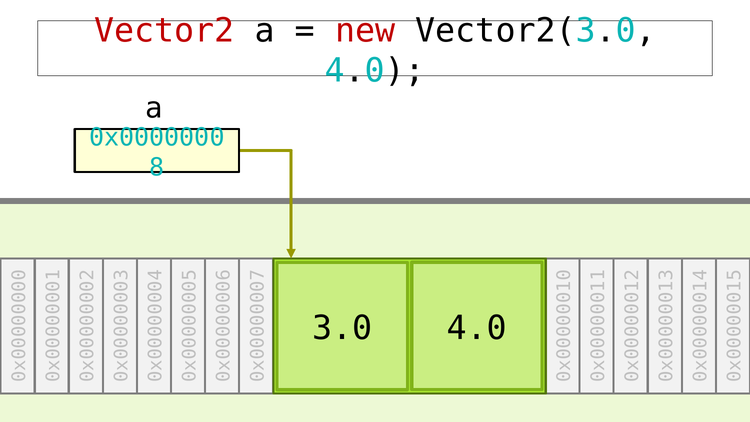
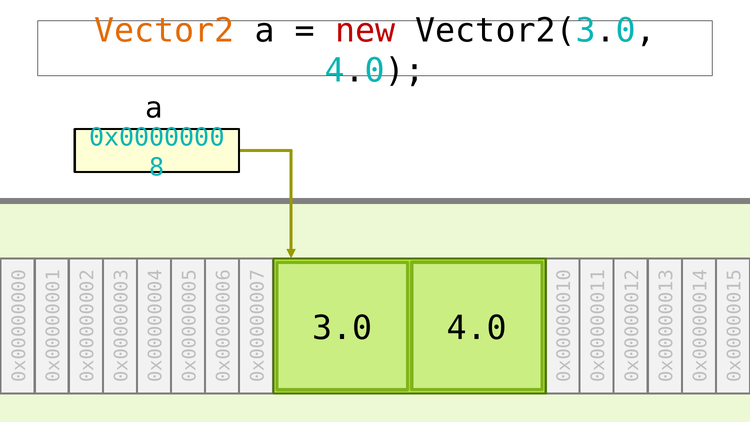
Vector2 colour: red -> orange (164, 31)
